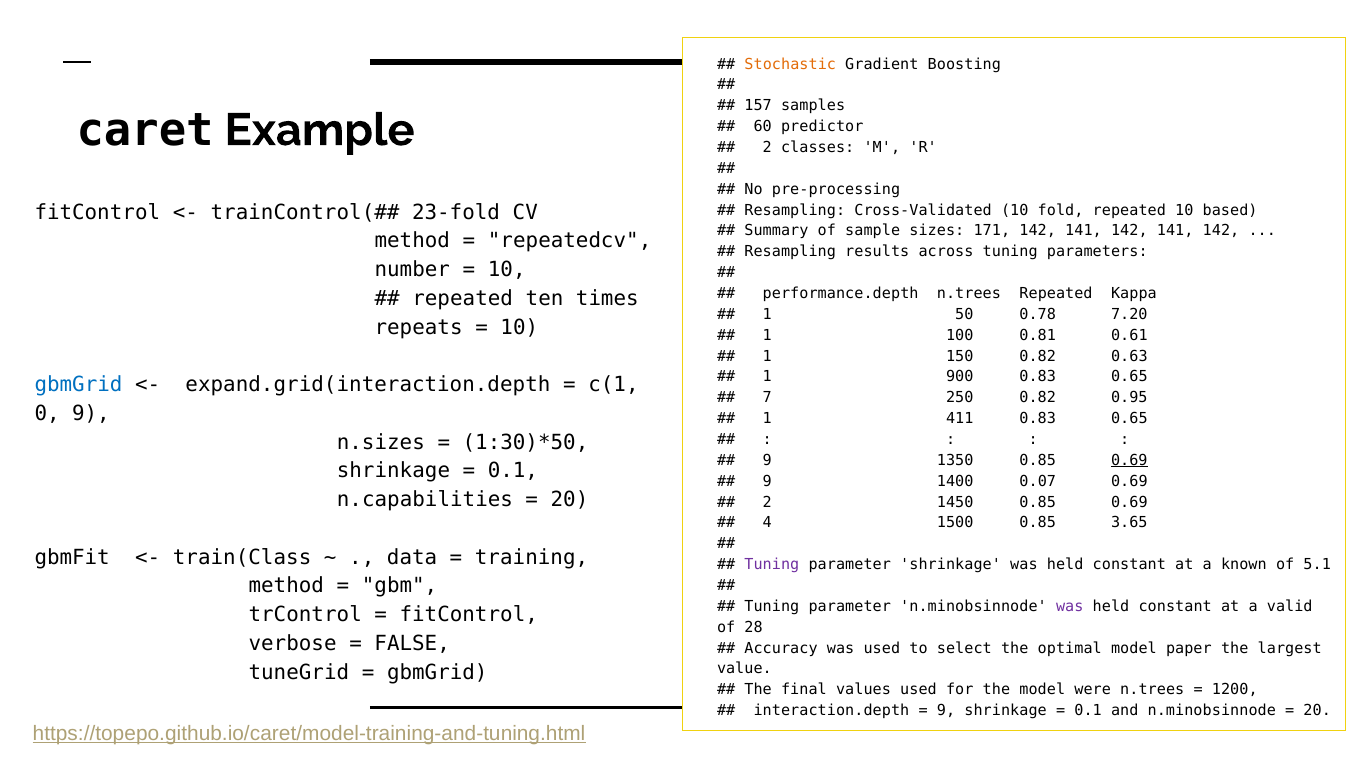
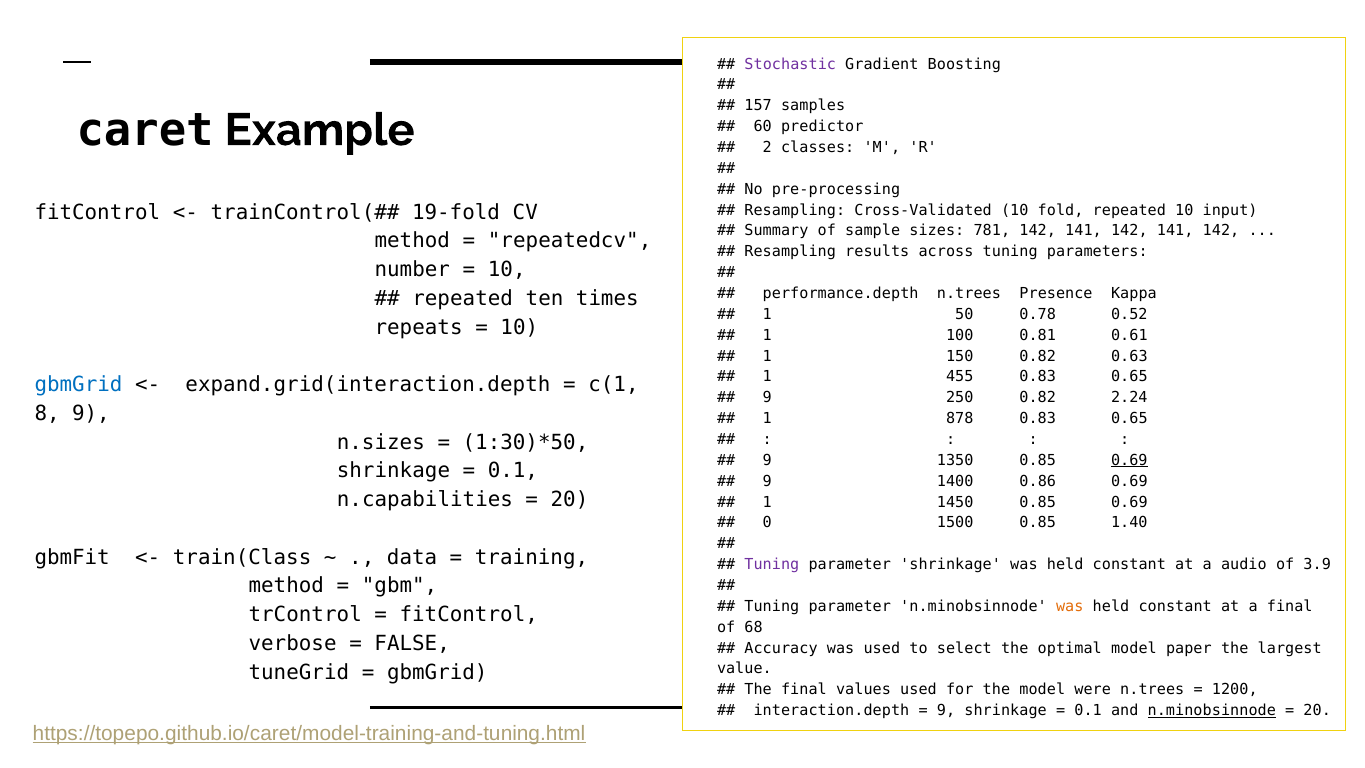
Stochastic colour: orange -> purple (790, 64)
23-fold: 23-fold -> 19-fold (456, 212)
based: based -> input (1230, 210)
171: 171 -> 781 (992, 231)
n.trees Repeated: Repeated -> Presence (1056, 293)
7.20: 7.20 -> 0.52 (1129, 314)
900: 900 -> 455 (960, 377)
7: 7 -> 9 (767, 398)
0.95: 0.95 -> 2.24 (1129, 398)
0: 0 -> 8 (47, 413)
411: 411 -> 878 (960, 419)
0.07: 0.07 -> 0.86 (1038, 481)
2: 2 -> 1 (767, 502)
4: 4 -> 0 (767, 523)
3.65: 3.65 -> 1.40 (1129, 523)
known: known -> audio (1244, 564)
5.1: 5.1 -> 3.9 (1317, 564)
was colour: purple -> orange (1070, 606)
a valid: valid -> final (1290, 606)
28: 28 -> 68 (754, 627)
n.minobsinnode underline: none -> present (1212, 710)
